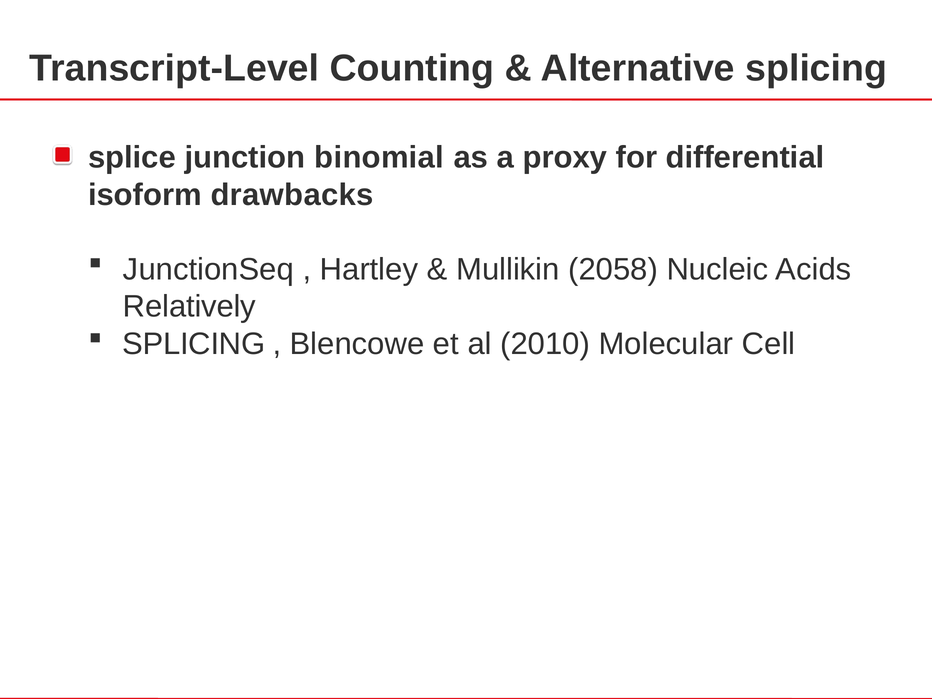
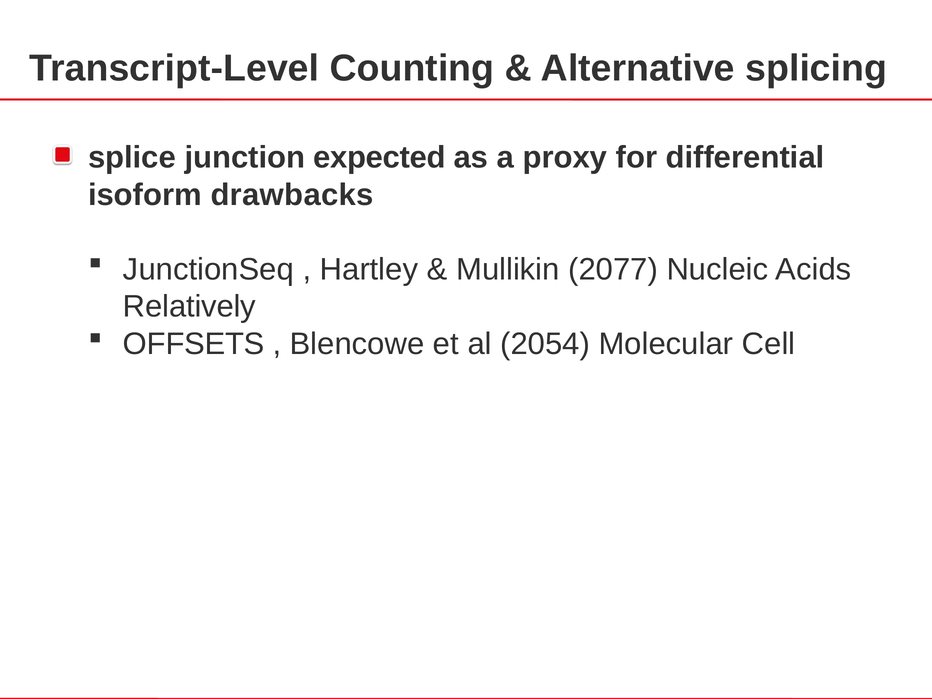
binomial: binomial -> expected (380, 157)
2058: 2058 -> 2077 (613, 269)
SPLICING: SPLICING -> OFFSETS (194, 344)
2010: 2010 -> 2054 (545, 344)
